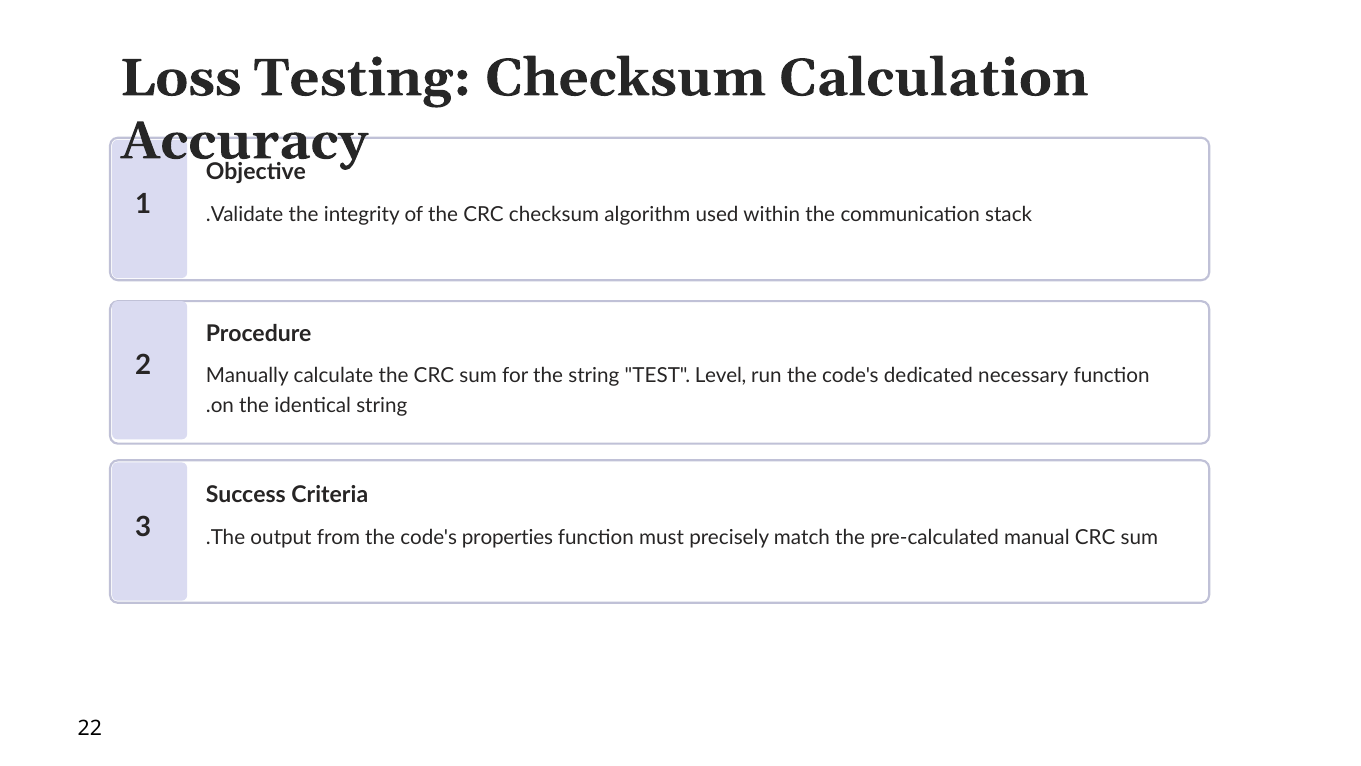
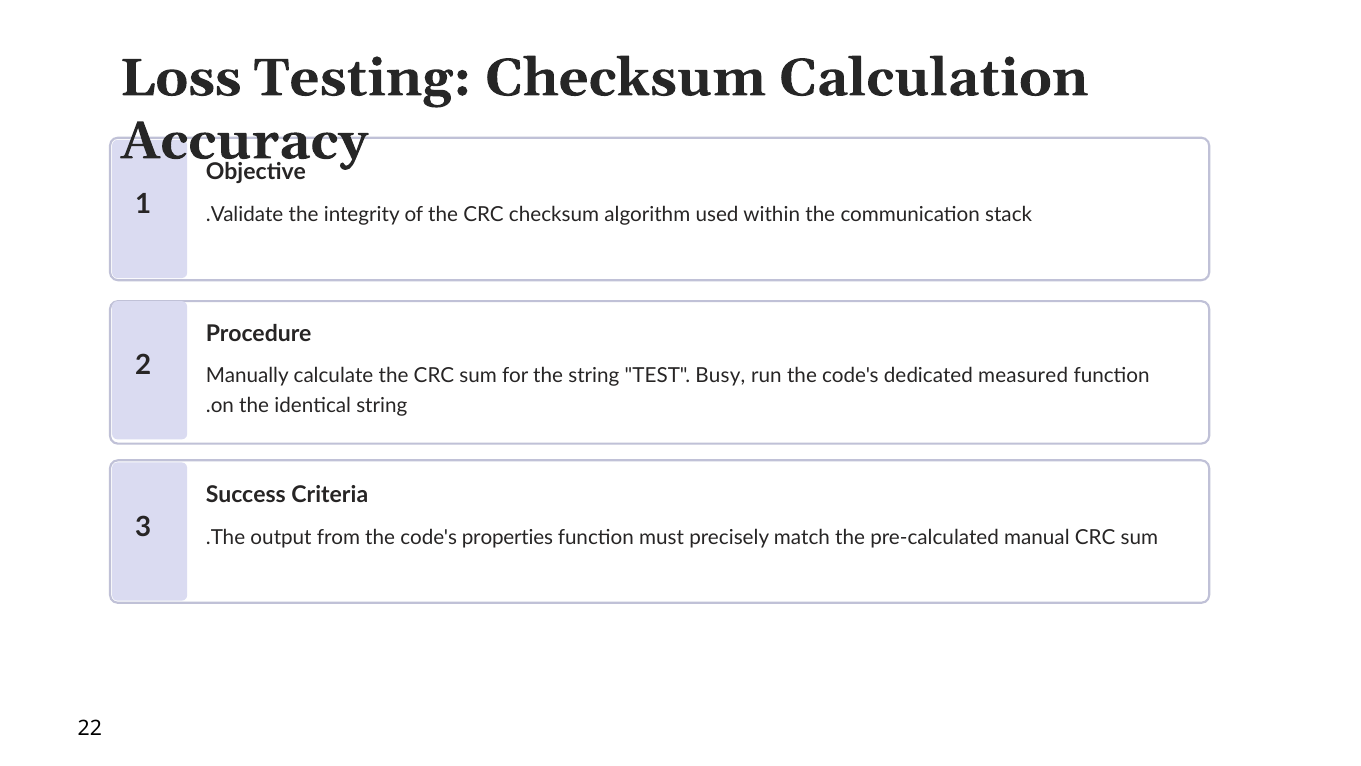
Level: Level -> Busy (720, 376)
necessary: necessary -> measured (1023, 376)
